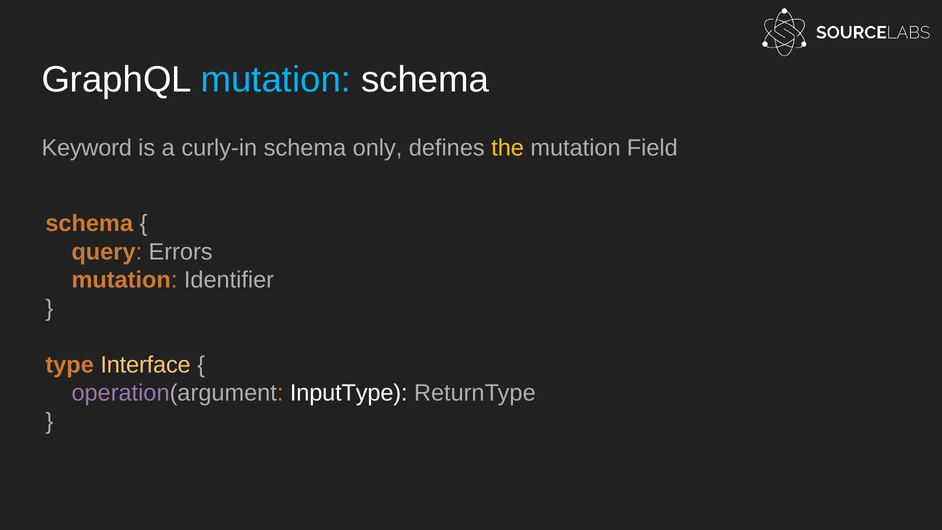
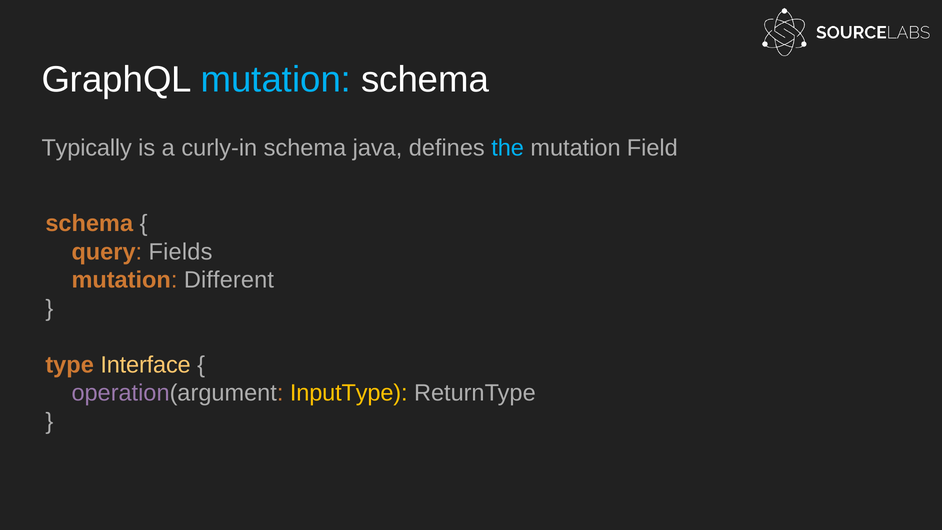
Keyword: Keyword -> Typically (87, 148)
only: only -> java (378, 148)
the colour: yellow -> light blue (508, 148)
Errors: Errors -> Fields (181, 252)
Identifier: Identifier -> Different (229, 280)
InputType colour: white -> yellow (349, 393)
